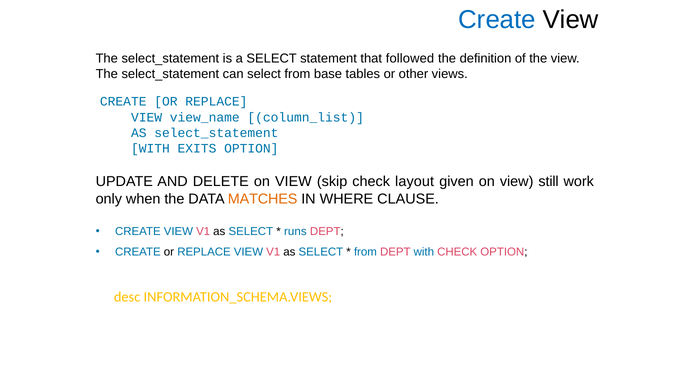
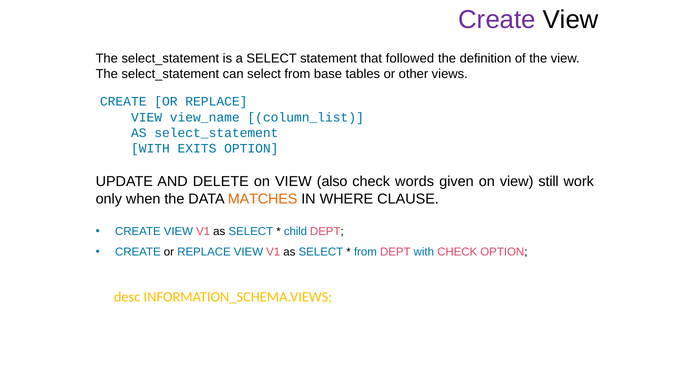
Create colour: blue -> purple (497, 20)
skip: skip -> also (332, 182)
layout: layout -> words (415, 182)
runs: runs -> child (295, 231)
